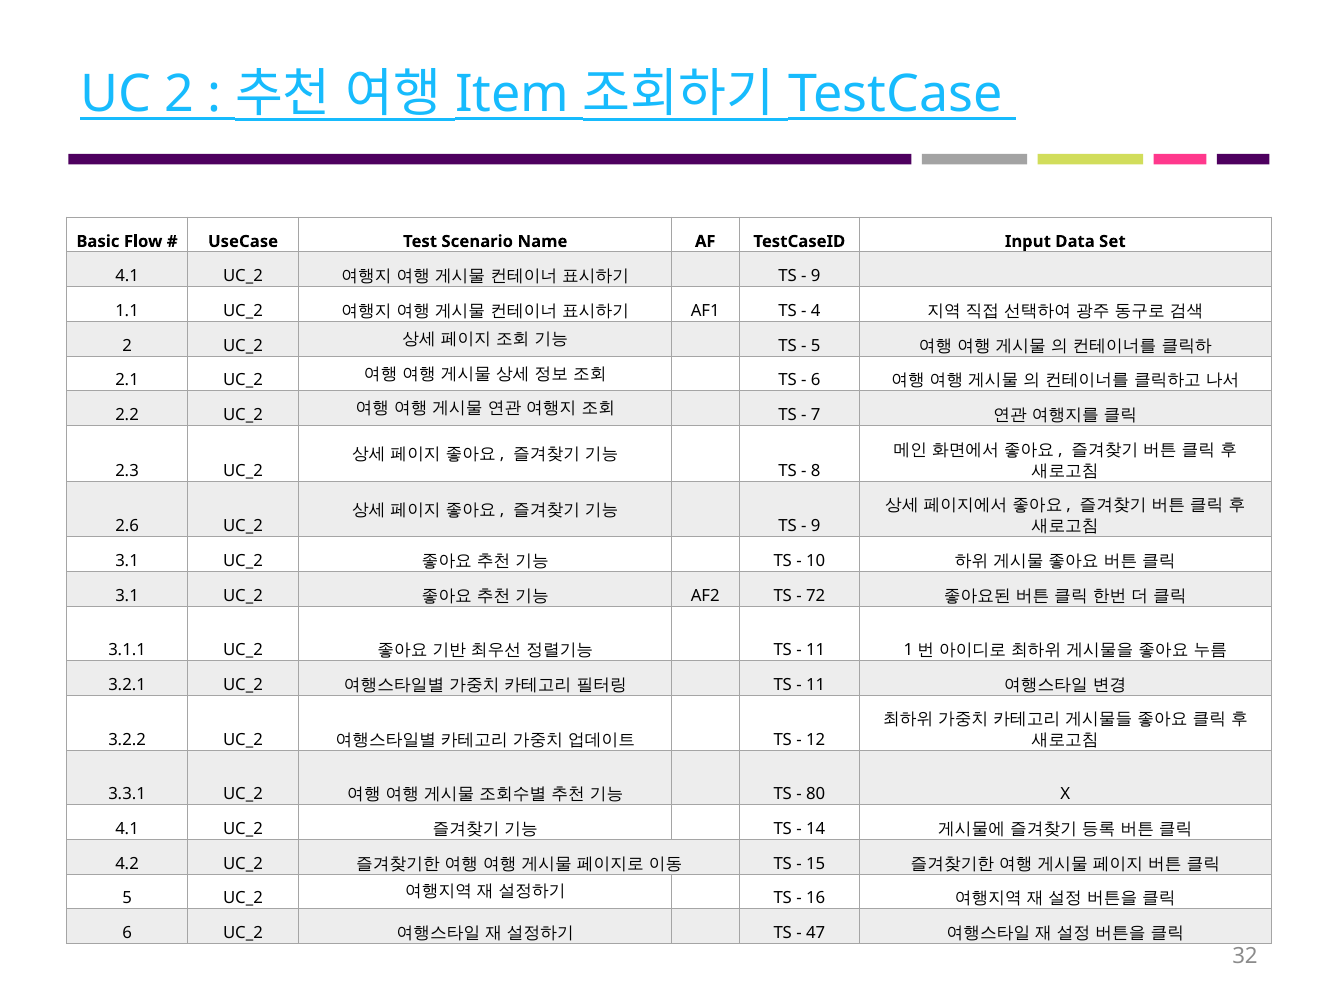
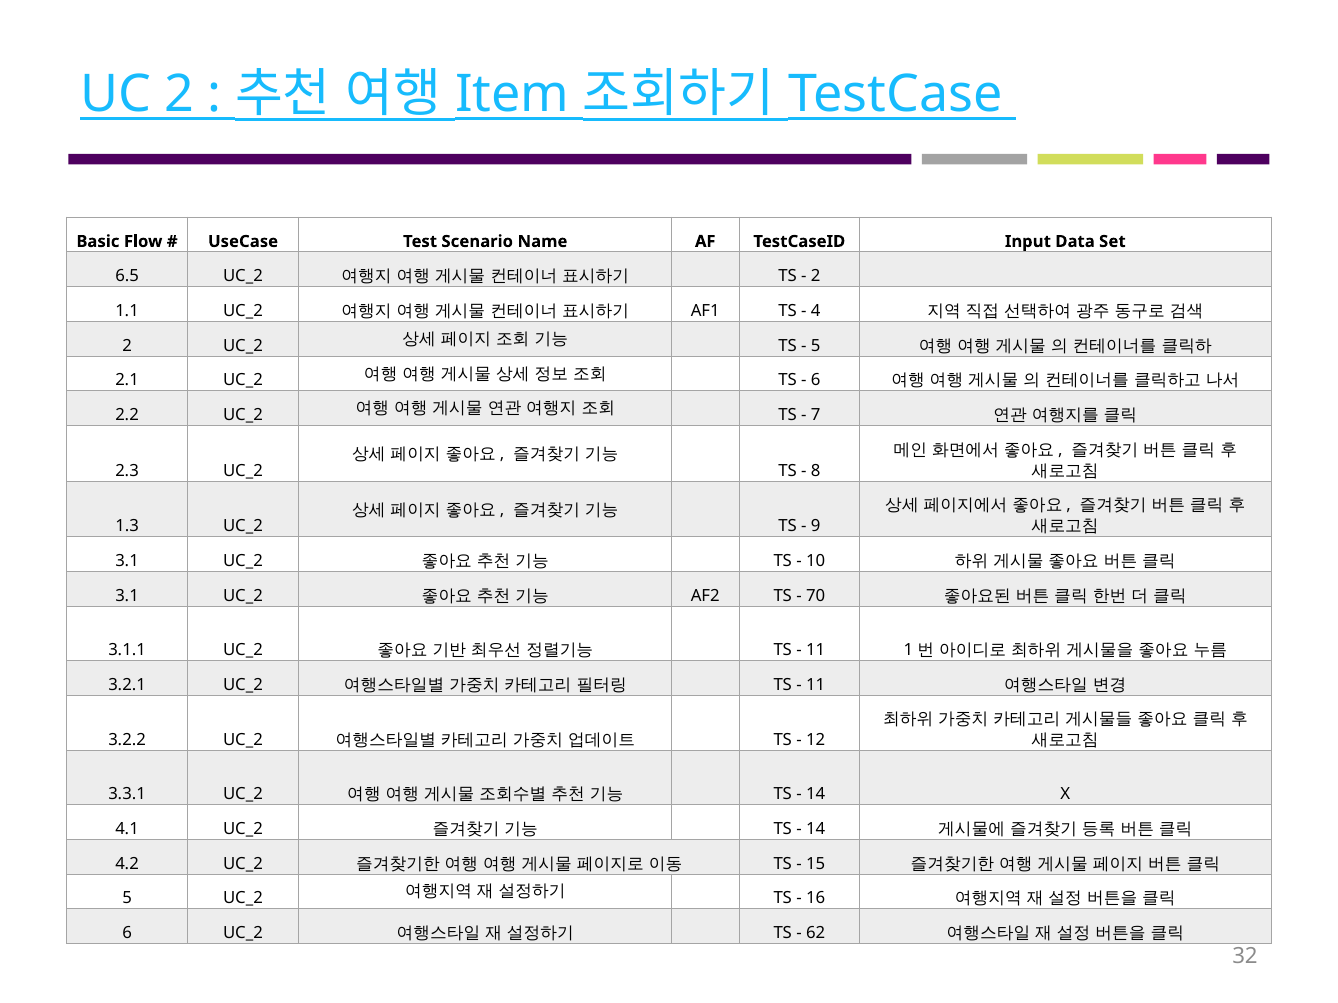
4.1: 4.1 -> 6.5 (127, 276)
9: 9 -> 2 (816, 276)
2.6: 2.6 -> 1.3 (127, 527)
72: 72 -> 70 (816, 596)
80: 80 -> 14 (816, 794)
47: 47 -> 62 (816, 933)
